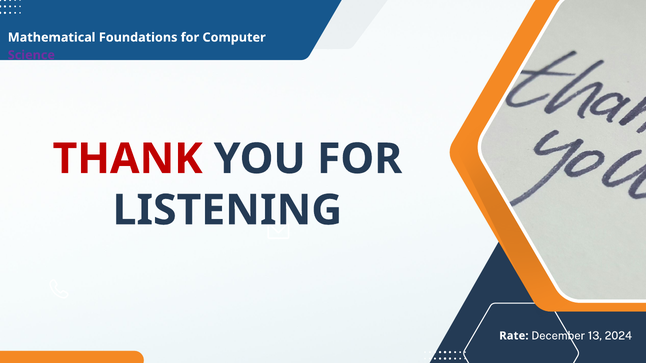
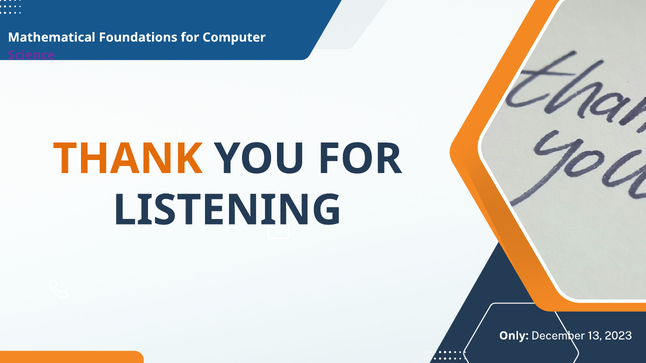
THANK colour: red -> orange (128, 159)
Rate: Rate -> Only (514, 336)
2024: 2024 -> 2023 (618, 336)
